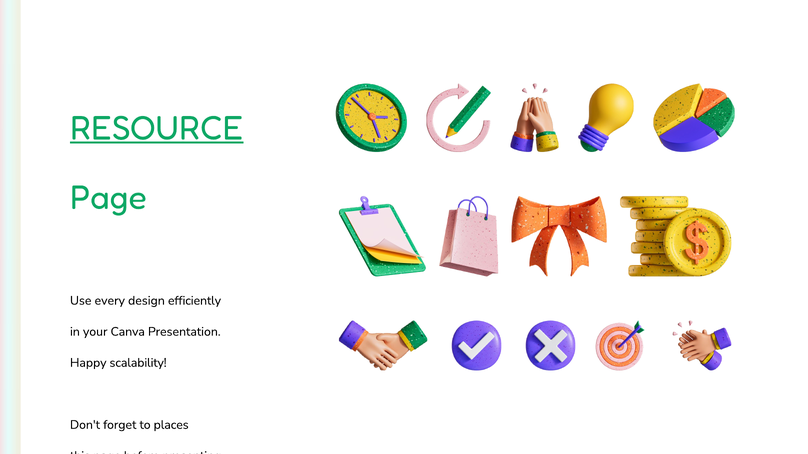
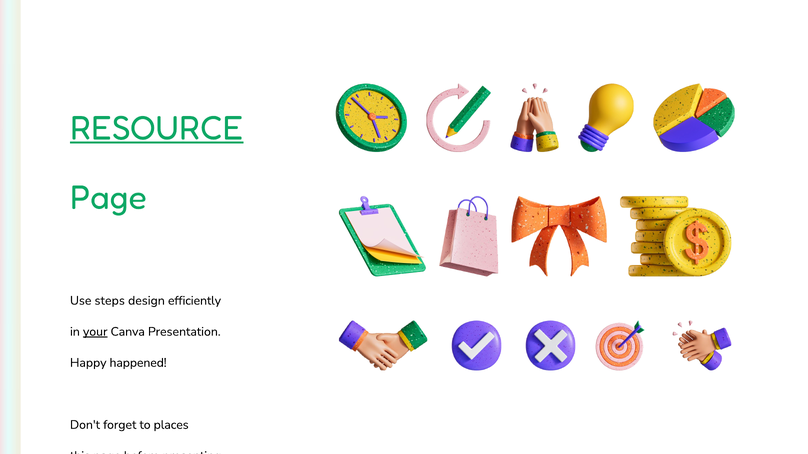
every: every -> steps (110, 301)
your underline: none -> present (95, 332)
scalability: scalability -> happened (138, 363)
